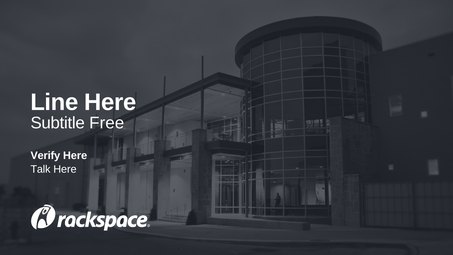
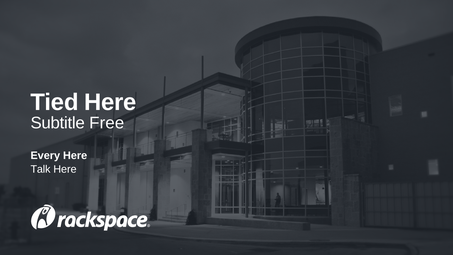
Line: Line -> Tied (54, 102)
Verify: Verify -> Every (45, 156)
